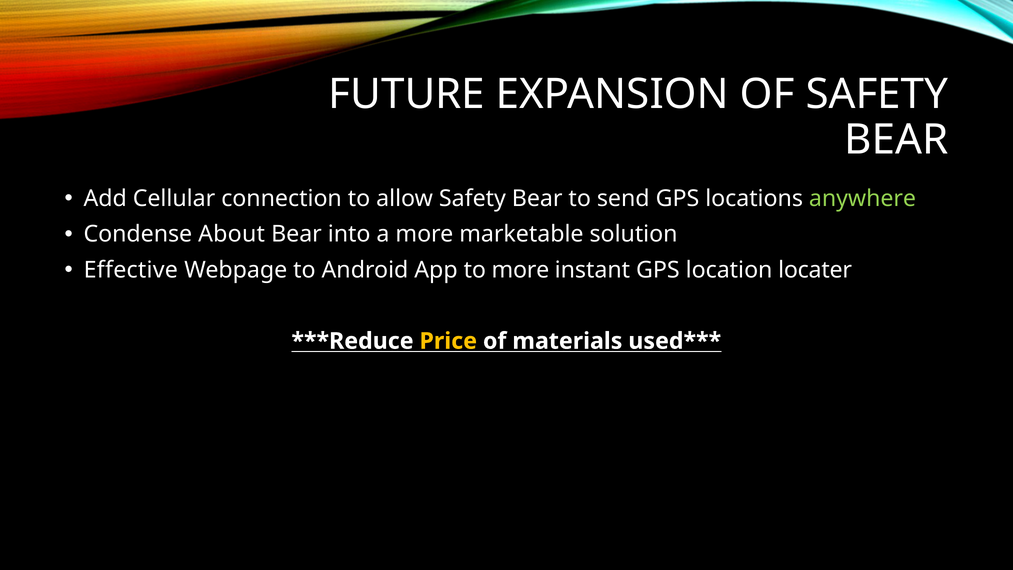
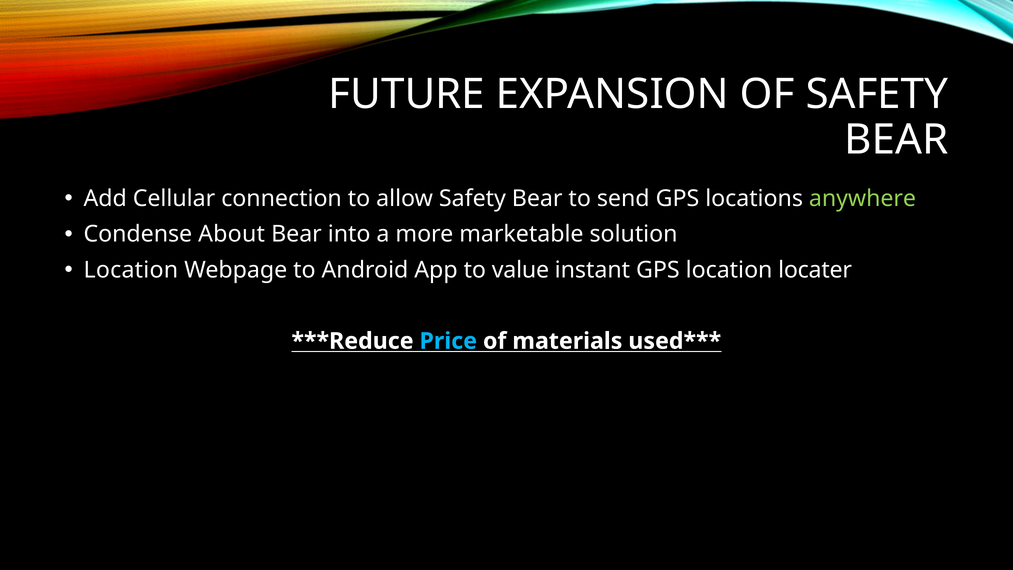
Effective: Effective -> Location (131, 270)
to more: more -> value (520, 270)
Price colour: yellow -> light blue (448, 341)
